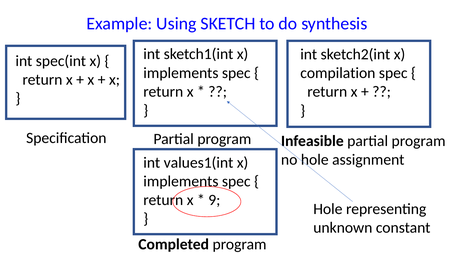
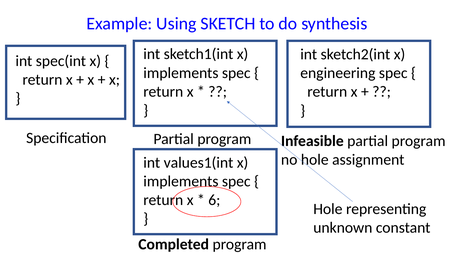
compilation: compilation -> engineering (338, 73)
9: 9 -> 6 (214, 200)
